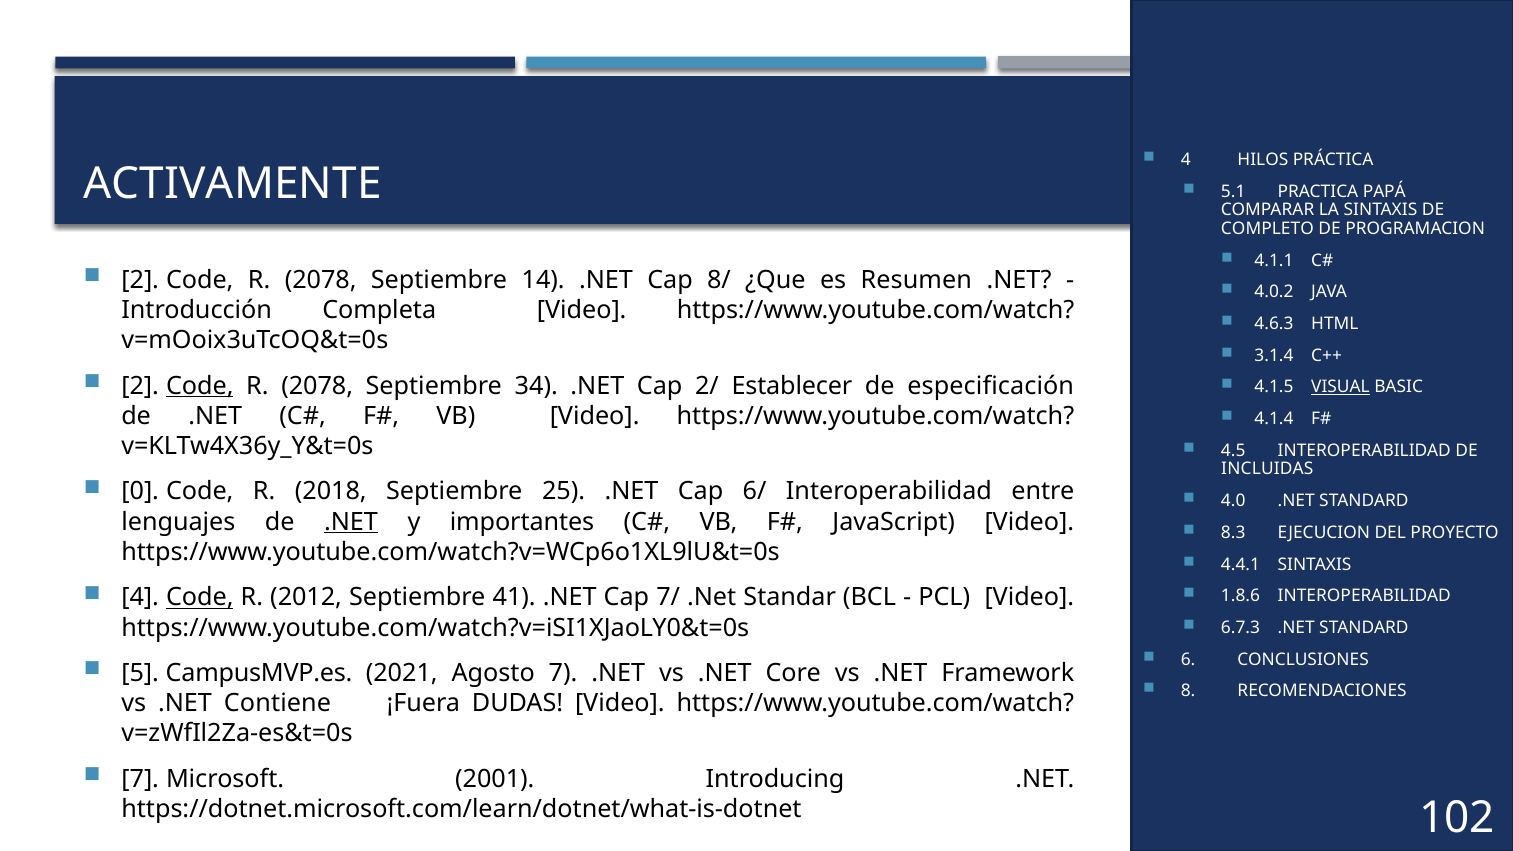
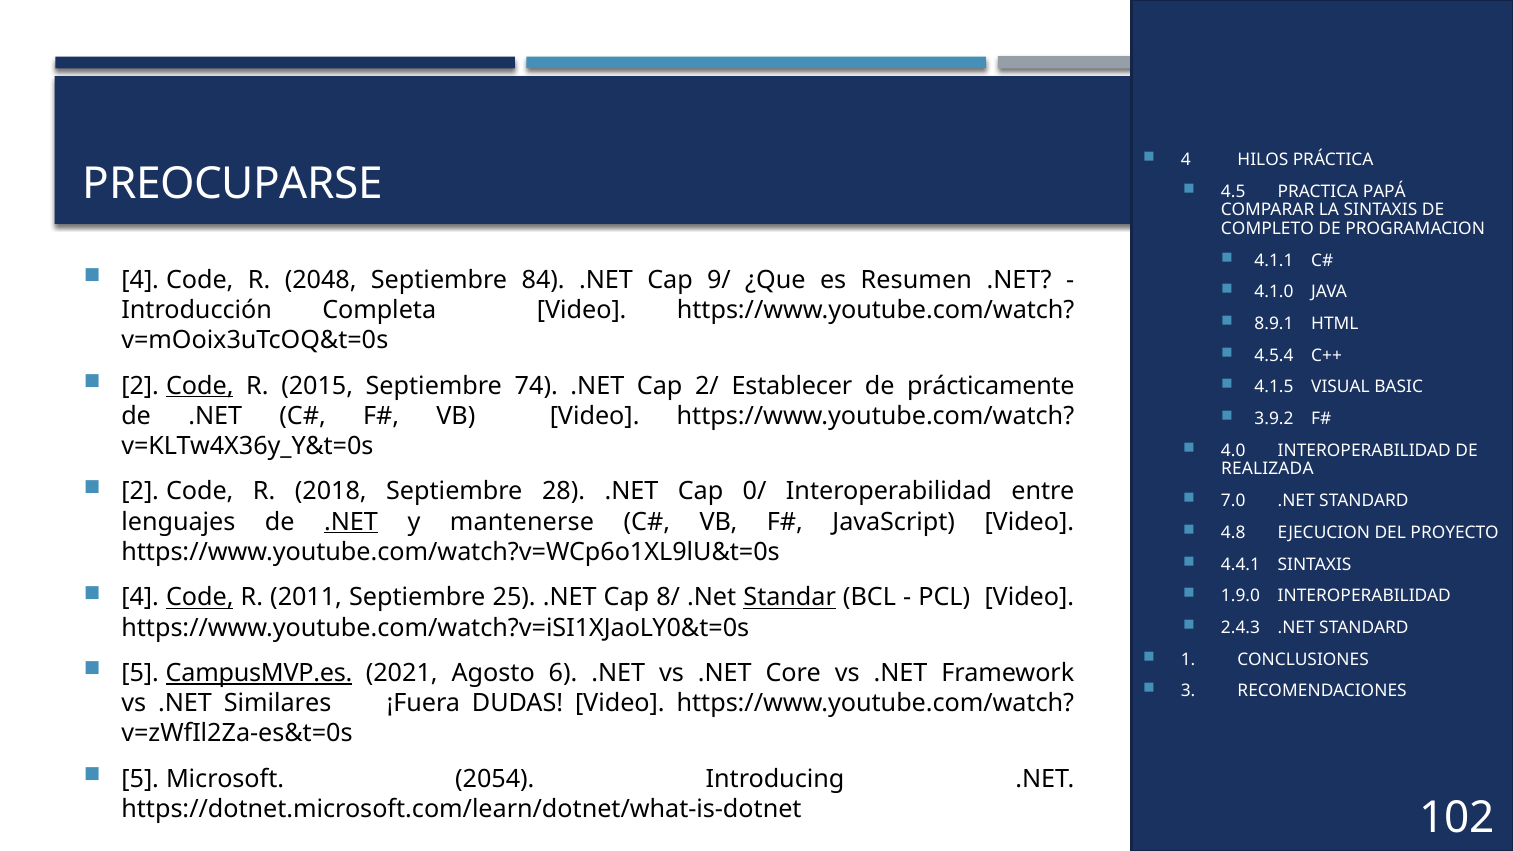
ACTIVAMENTE: ACTIVAMENTE -> PREOCUPARSE (233, 184)
5.1: 5.1 -> 4.5 (1233, 191)
2: 2 -> 4 (140, 280)
2078: 2078 -> 2048 (321, 280)
14: 14 -> 84 (543, 280)
8/: 8/ -> 9/ (719, 280)
4.0.2: 4.0.2 -> 4.1.0 (1274, 292)
4.6.3: 4.6.3 -> 8.9.1 (1274, 324)
3.1.4: 3.1.4 -> 4.5.4 (1274, 356)
2078: 2078 -> 2015 (317, 386)
34: 34 -> 74 (536, 386)
especificación: especificación -> prácticamente (991, 386)
VISUAL underline: present -> none (1341, 387)
4.1.4: 4.1.4 -> 3.9.2 (1274, 419)
4.5: 4.5 -> 4.0 (1233, 451)
INCLUIDAS: INCLUIDAS -> REALIZADA (1267, 469)
0: 0 -> 2 (140, 492)
25: 25 -> 28 (564, 492)
6/: 6/ -> 0/ (755, 492)
4.0: 4.0 -> 7.0 (1233, 501)
importantes: importantes -> mantenerse (522, 522)
8.3: 8.3 -> 4.8 (1233, 533)
2012: 2012 -> 2011 (306, 598)
41: 41 -> 25 (514, 598)
7/: 7/ -> 8/ (668, 598)
Standar underline: none -> present (790, 598)
1.8.6: 1.8.6 -> 1.9.0 (1240, 596)
6.7.3: 6.7.3 -> 2.4.3 (1240, 628)
6: 6 -> 1 (1188, 659)
CampusMVP.es underline: none -> present (259, 673)
Agosto 7: 7 -> 6 (563, 673)
8: 8 -> 3 (1188, 691)
Contiene: Contiene -> Similares (278, 703)
7: 7 -> 5 (140, 779)
2001: 2001 -> 2054 (495, 779)
